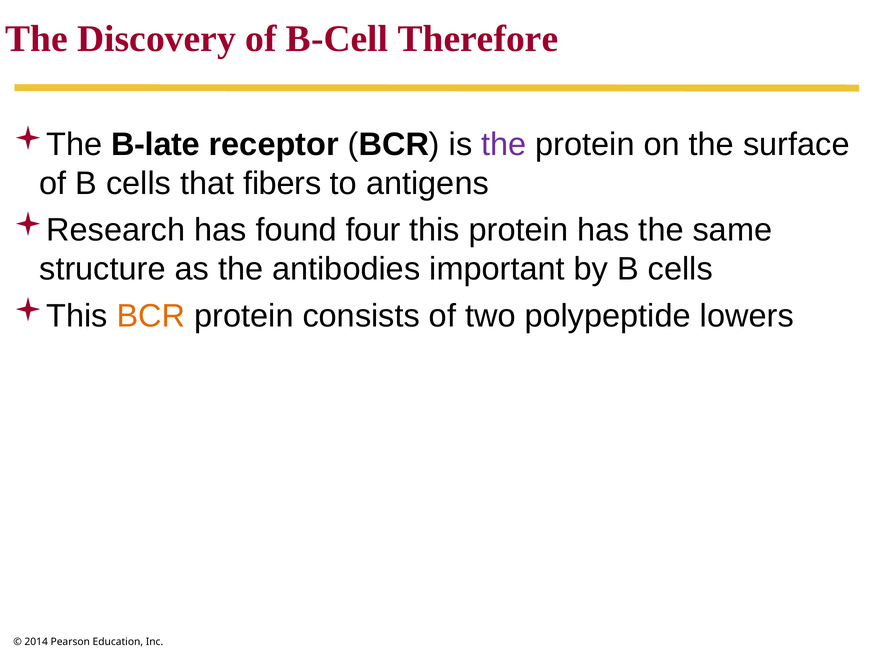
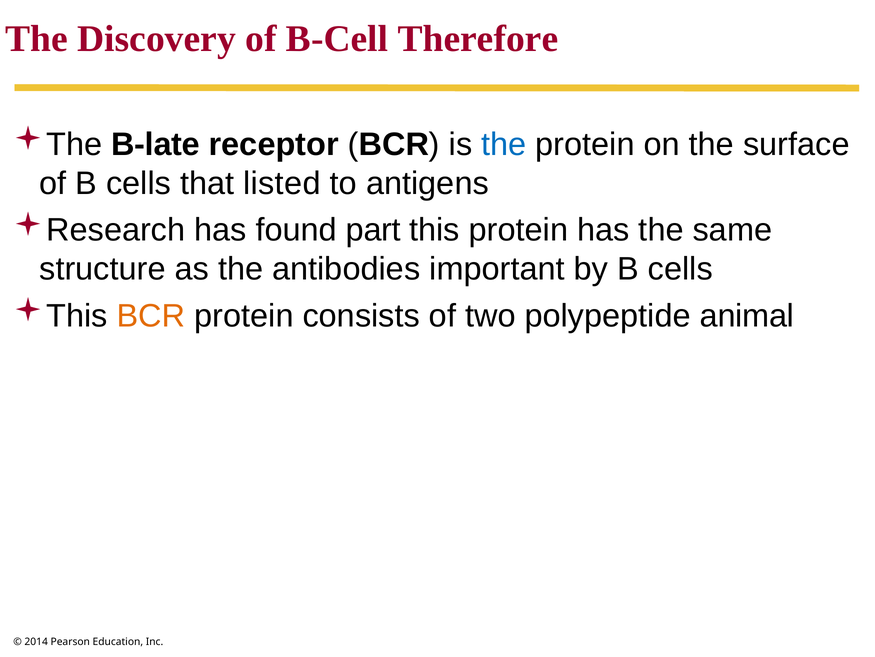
the colour: purple -> blue (504, 144)
fibers: fibers -> listed (282, 183)
four: four -> part (373, 230)
lowers: lowers -> animal (747, 316)
